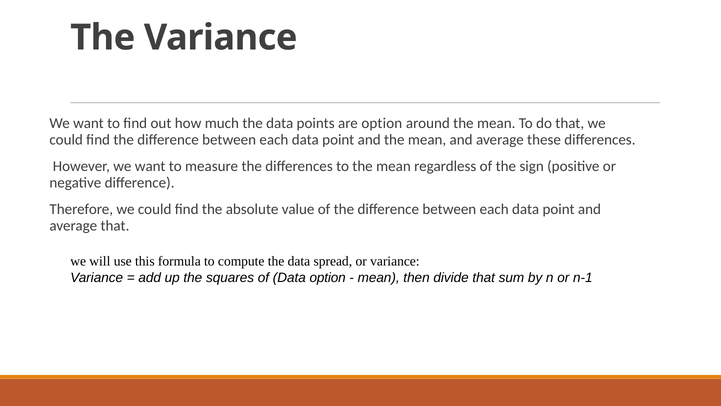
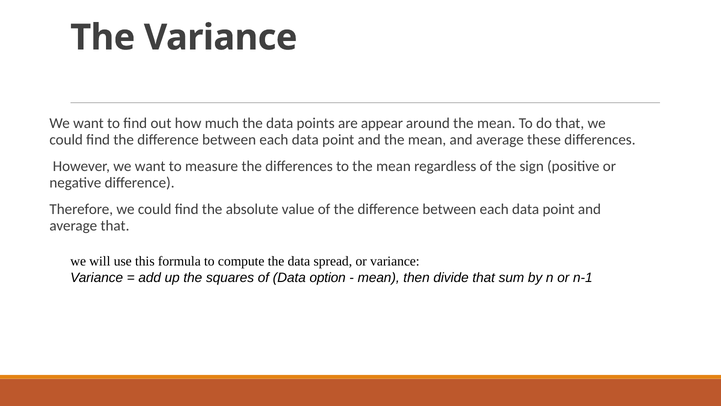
are option: option -> appear (382, 123)
